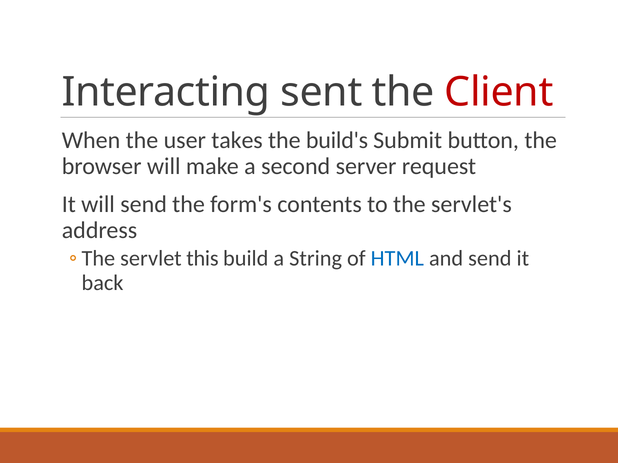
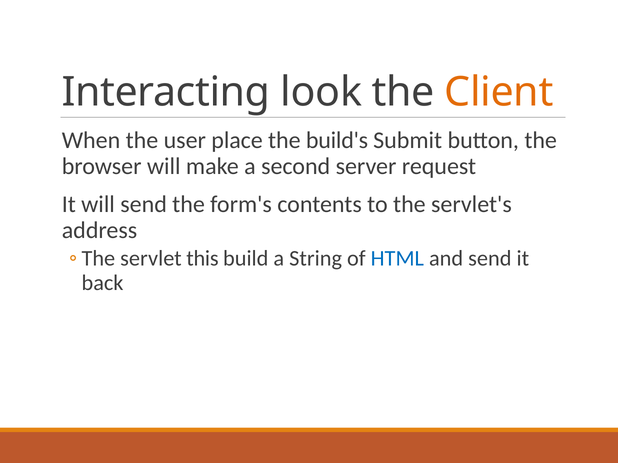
sent: sent -> look (321, 92)
Client colour: red -> orange (499, 92)
takes: takes -> place (237, 141)
